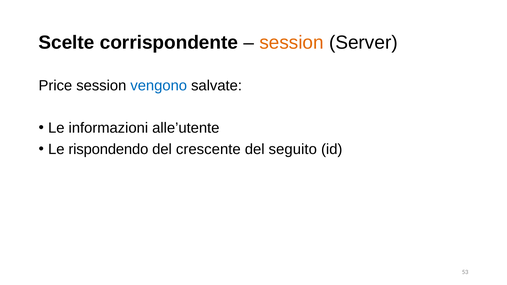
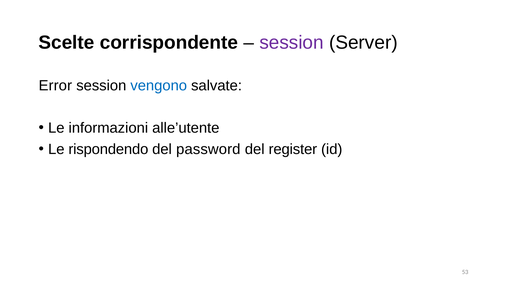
session colour: orange -> purple (292, 43)
Price: Price -> Error (55, 86)
crescente: crescente -> password (208, 149)
seguito: seguito -> register (293, 149)
